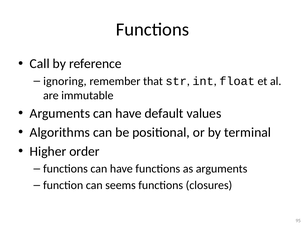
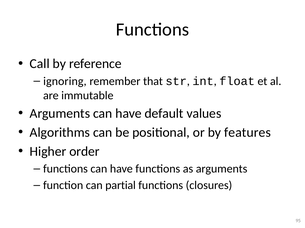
terminal: terminal -> features (248, 133)
seems: seems -> partial (121, 186)
